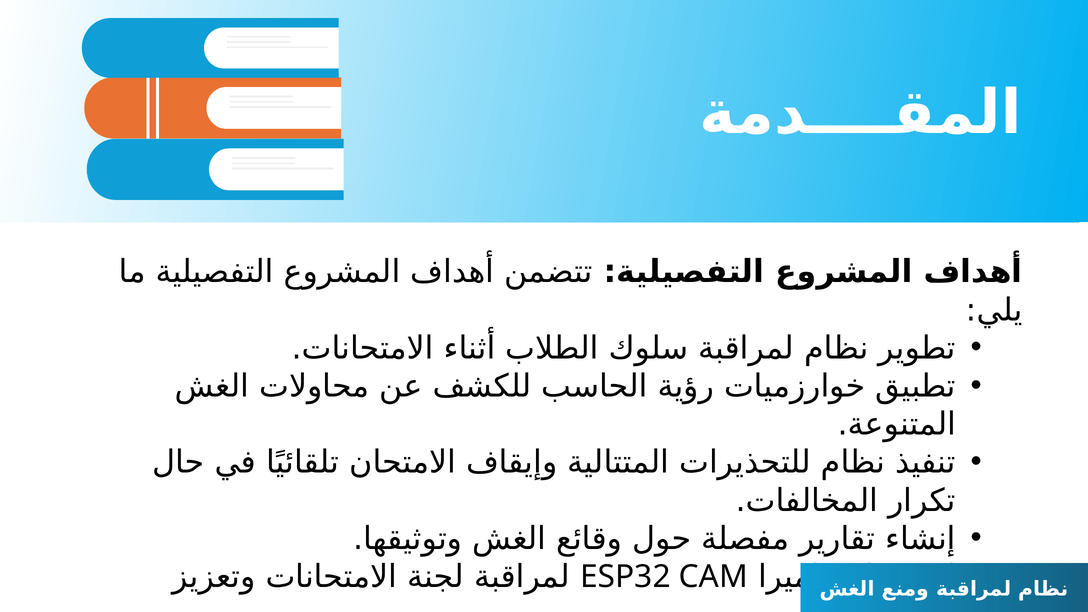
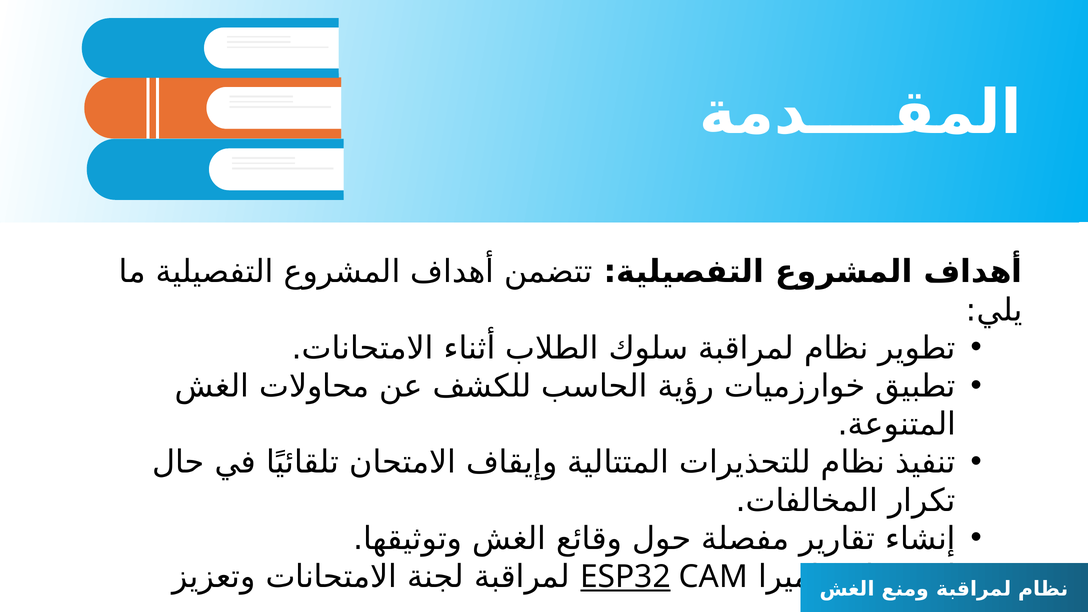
ESP32 underline: none -> present (626, 577)
